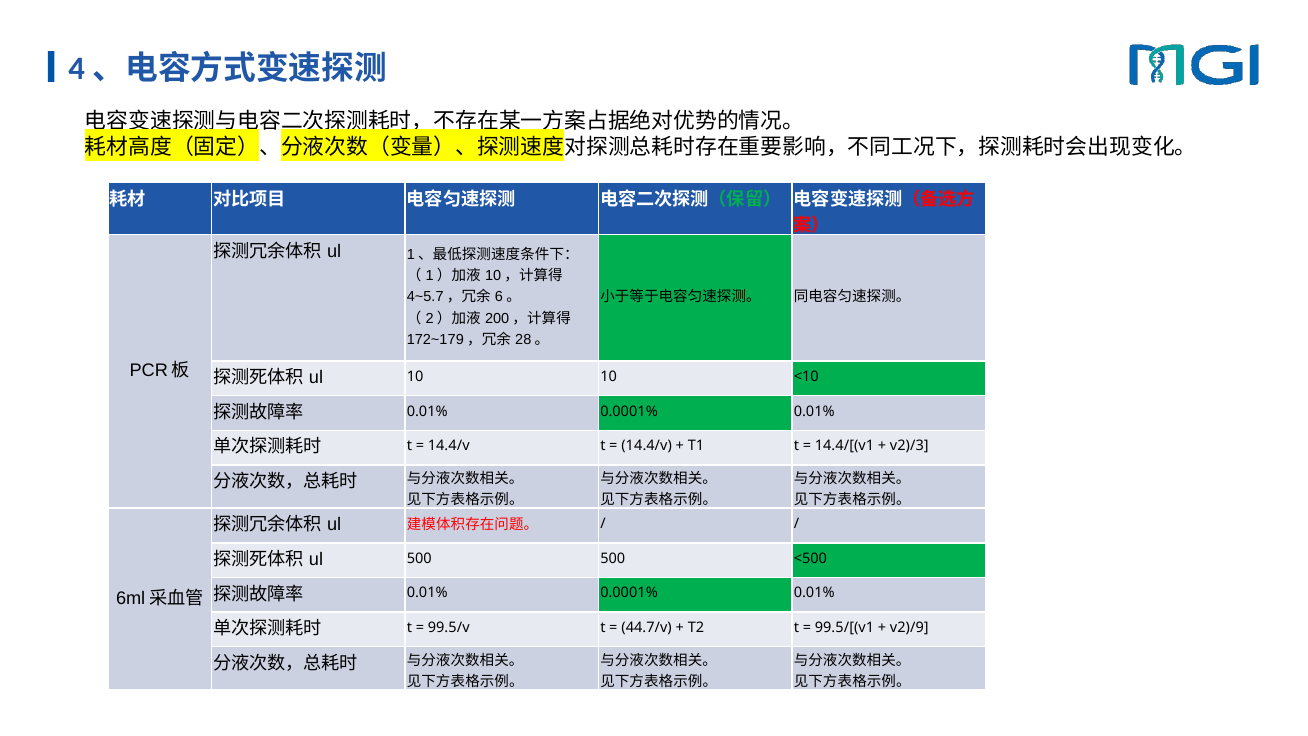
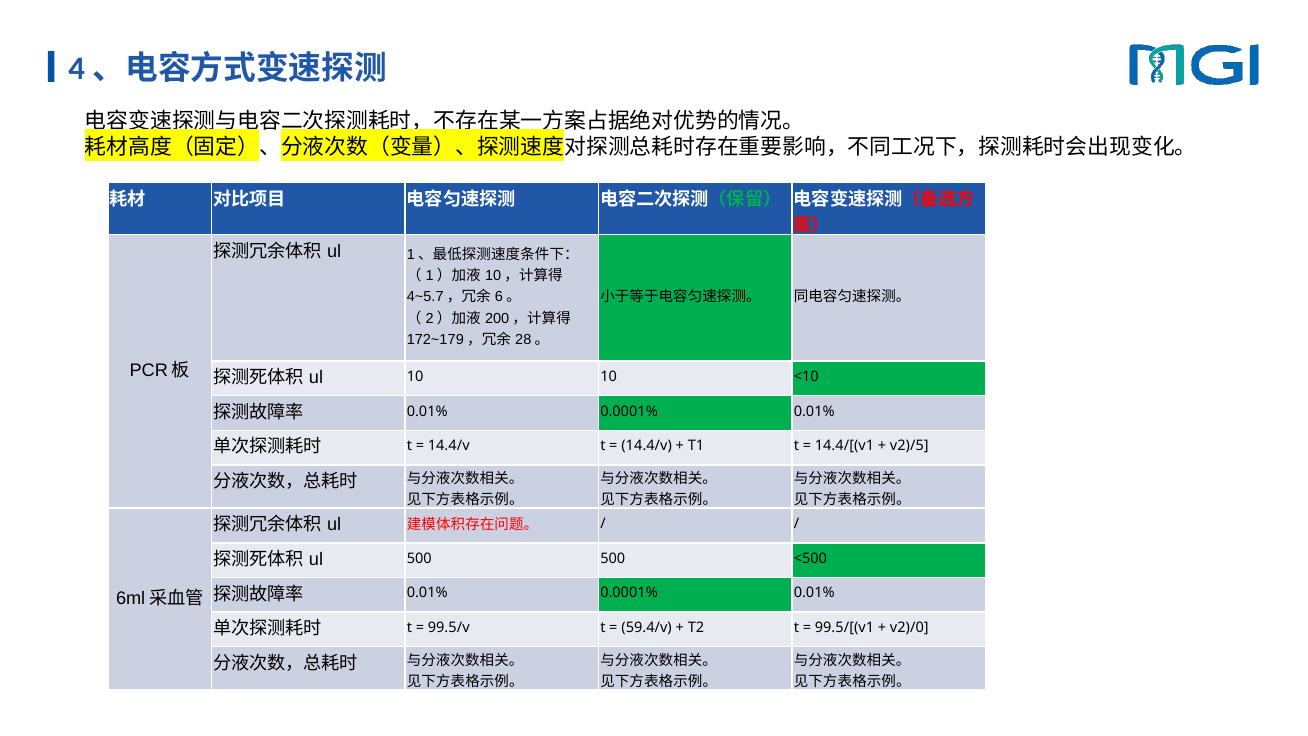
v2)/3: v2)/3 -> v2)/5 (909, 446)
44.7/v: 44.7/v -> 59.4/v (647, 628)
v2)/9: v2)/9 -> v2)/0 (909, 628)
